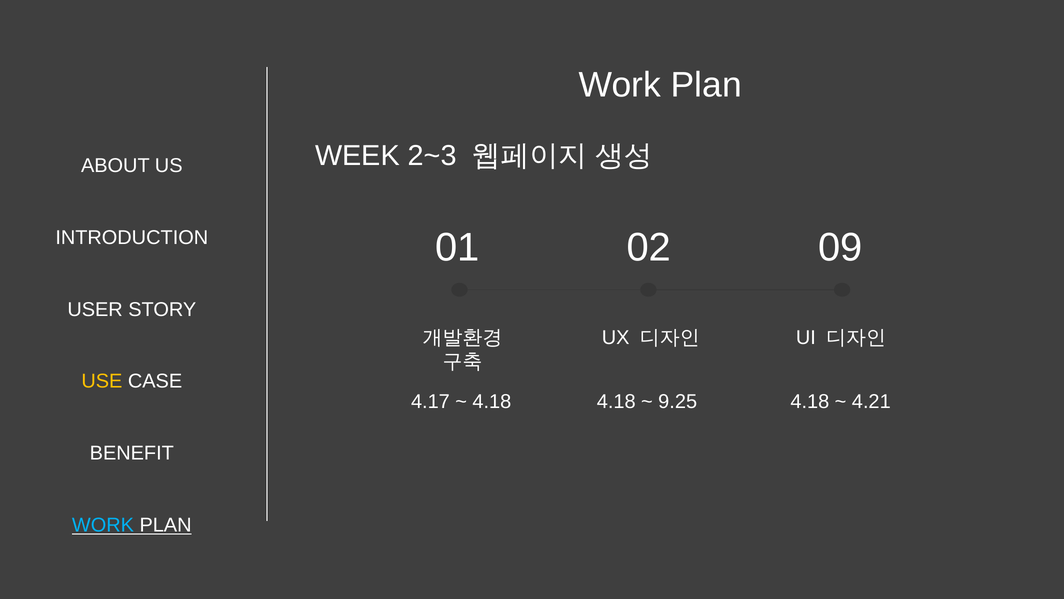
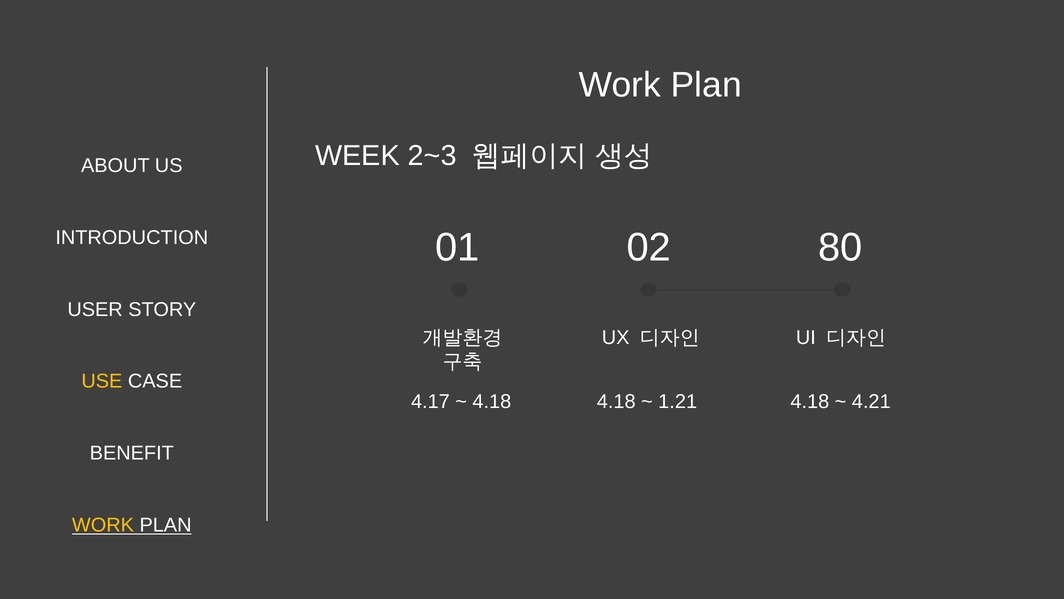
09: 09 -> 80 (840, 247)
9.25: 9.25 -> 1.21 (678, 401)
WORK colour: light blue -> yellow (103, 525)
